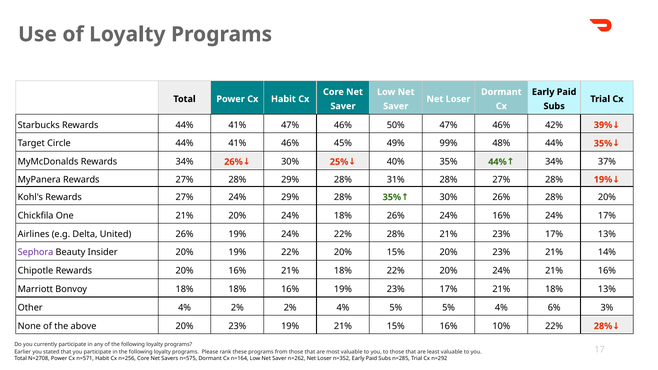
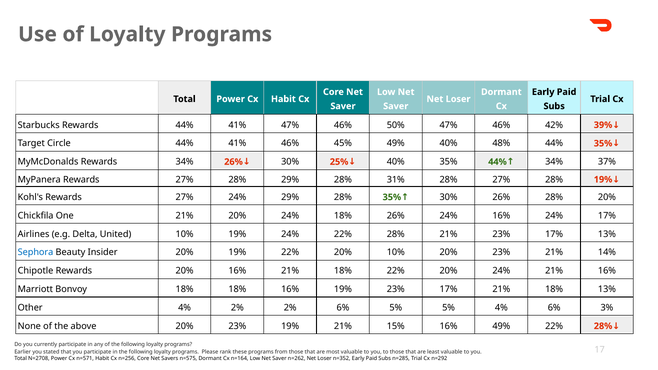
49% 99%: 99% -> 40% (449, 143)
United 26%: 26% -> 10% (185, 234)
Sephora colour: purple -> blue (36, 253)
20% 15%: 15% -> 10% (396, 253)
2% 4%: 4% -> 6% (343, 308)
16% 10%: 10% -> 49% (501, 326)
